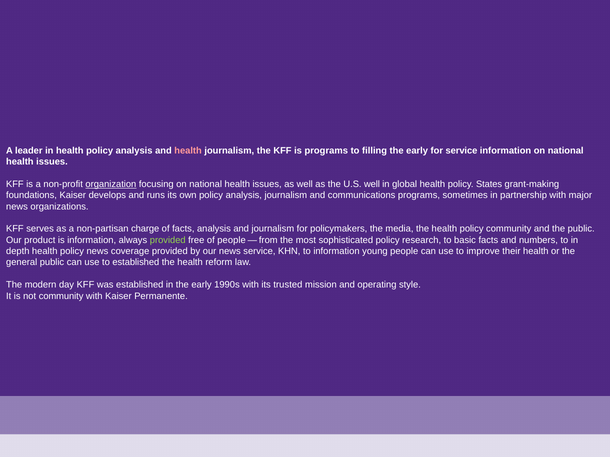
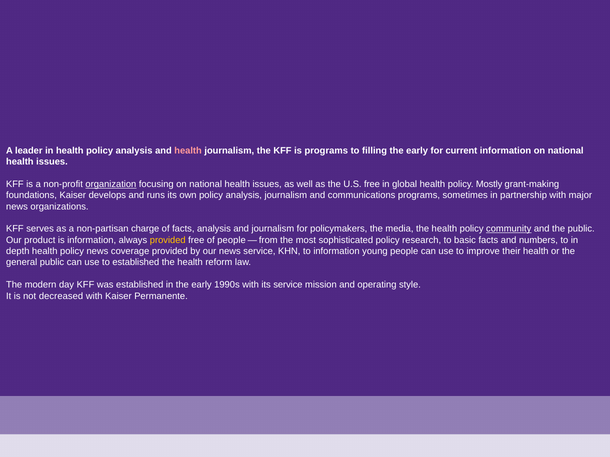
for service: service -> current (461, 151)
U.S well: well -> free (372, 184)
States: States -> Mostly (489, 184)
community underline: none -> present (509, 229)
provided colour: light green -> yellow (168, 240)
its trusted: trusted -> service (288, 285)
not community: community -> decreased (61, 296)
